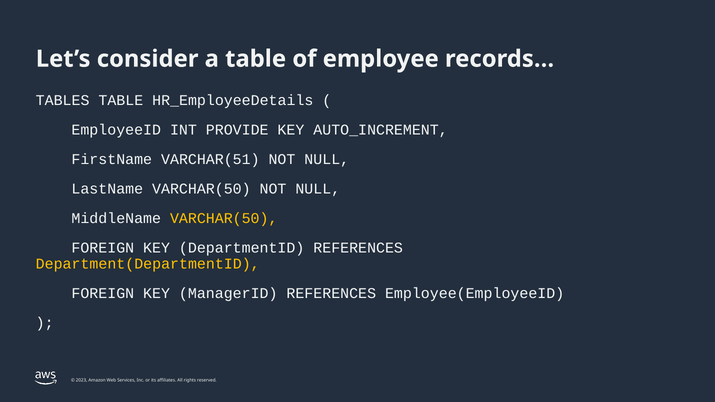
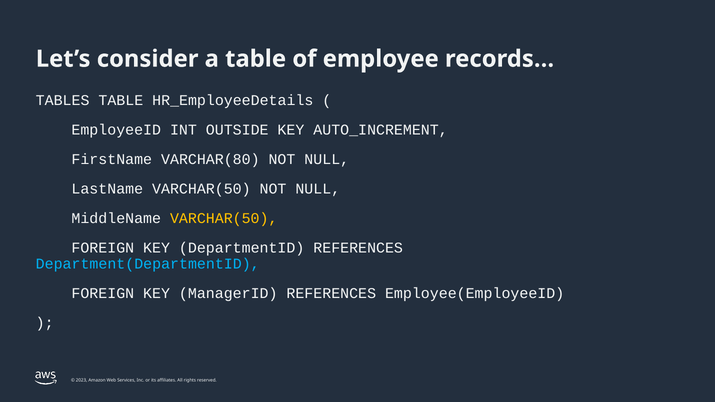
PROVIDE: PROVIDE -> OUTSIDE (237, 130)
VARCHAR(51: VARCHAR(51 -> VARCHAR(80 (210, 160)
Department(DepartmentID colour: yellow -> light blue (148, 264)
